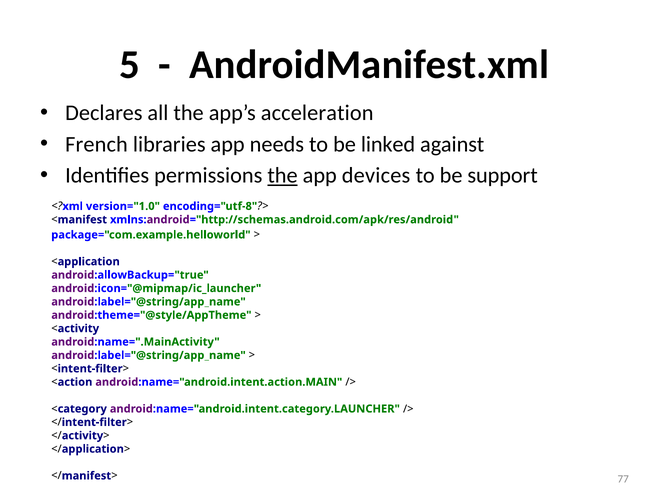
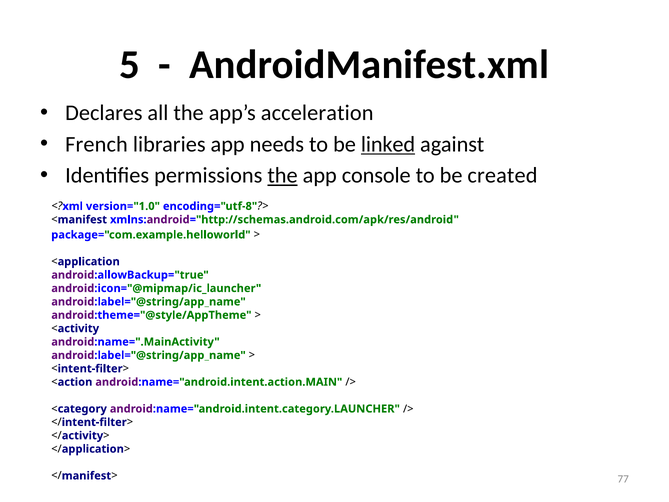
linked underline: none -> present (388, 144)
devices: devices -> console (376, 175)
support: support -> created (502, 175)
